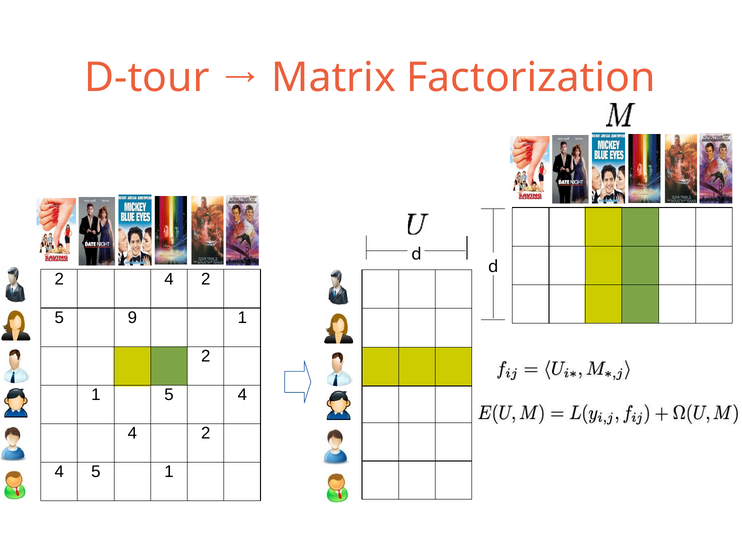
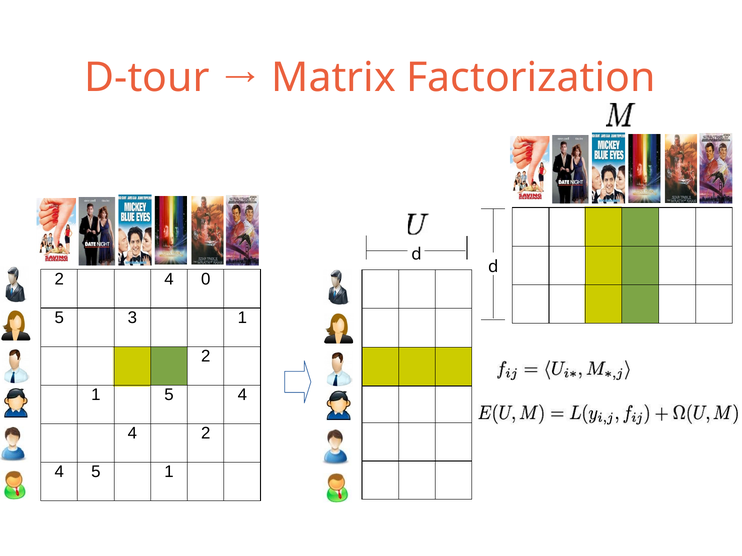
2 4 2: 2 -> 0 (206, 279)
9: 9 -> 3 (132, 318)
